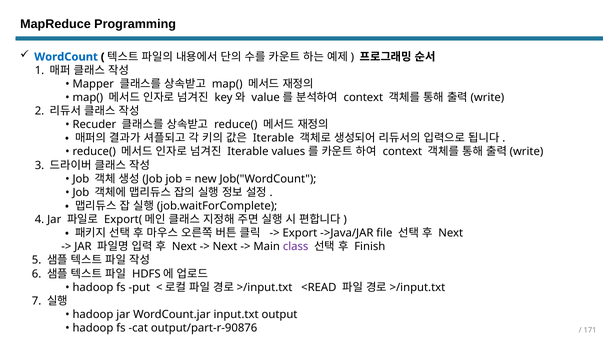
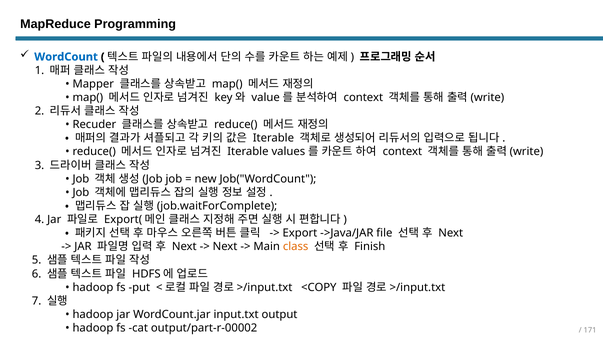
class colour: purple -> orange (296, 247)
<READ: <READ -> <COPY (319, 288)
output/part-r-90876: output/part-r-90876 -> output/part-r-00002 (204, 328)
